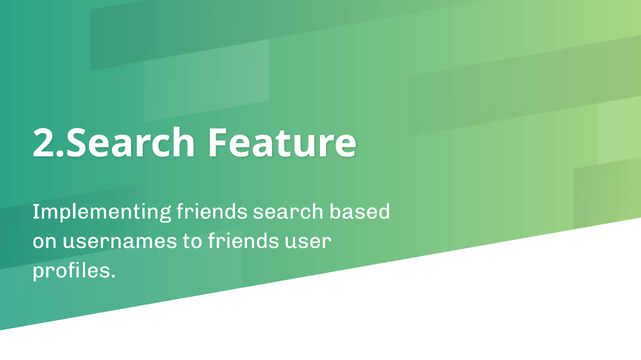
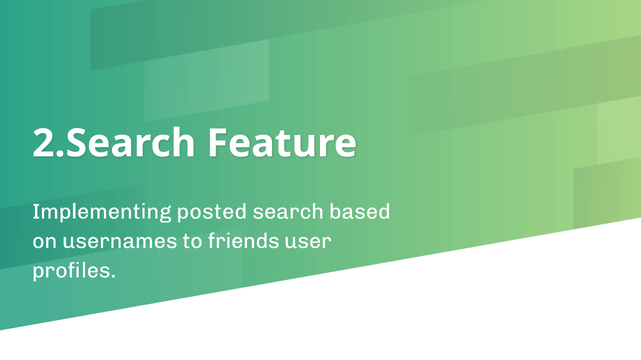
Implementing friends: friends -> posted (212, 212)
